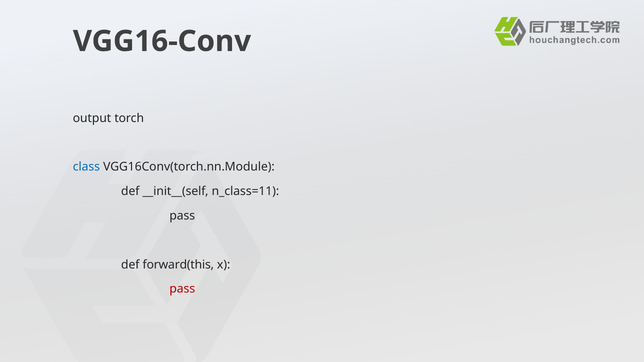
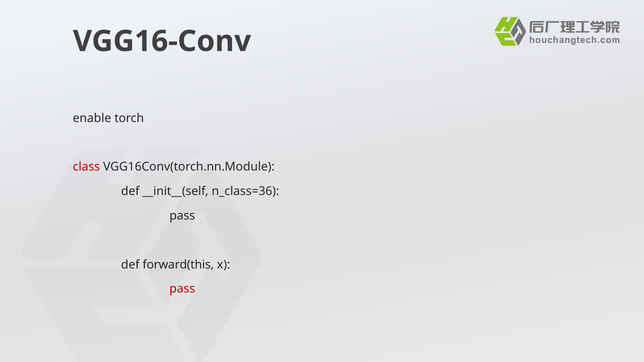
output: output -> enable (92, 118)
class colour: blue -> red (86, 167)
n_class=11: n_class=11 -> n_class=36 (245, 191)
